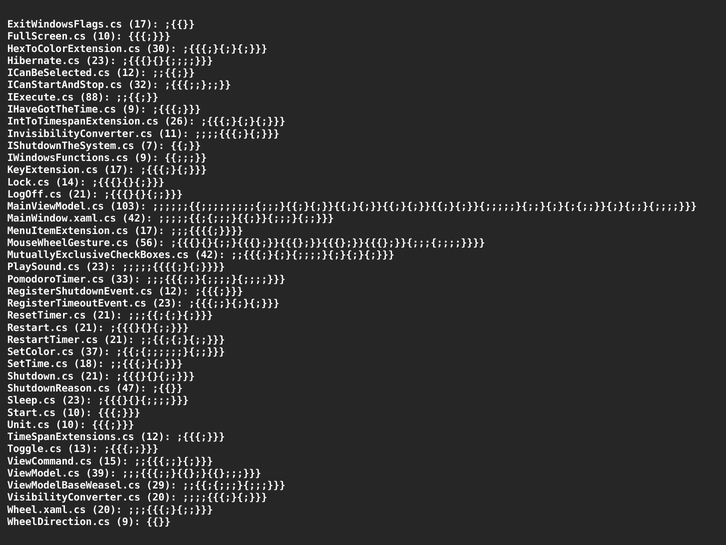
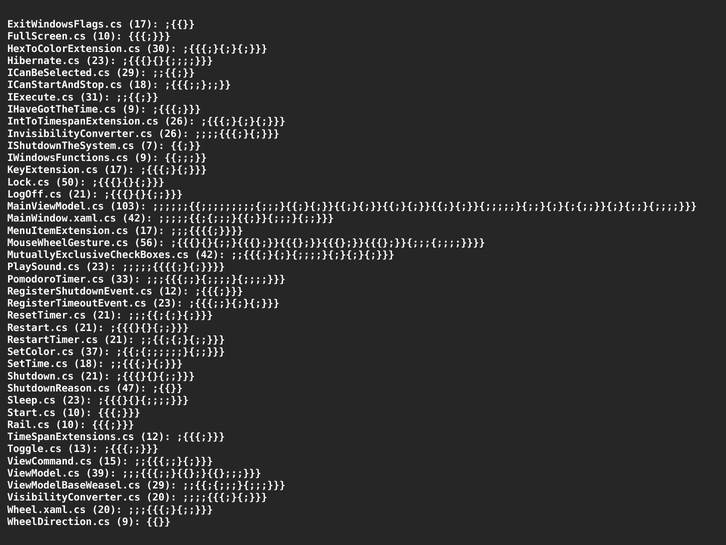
ICanBeSelected.cs 12: 12 -> 29 (131, 73)
ICanStartAndStop.cs 32: 32 -> 18 (143, 85)
88: 88 -> 31 (95, 97)
InvisibilityConverter.cs 11: 11 -> 26 (174, 134)
14: 14 -> 50 (71, 182)
Unit.cs: Unit.cs -> Rail.cs (28, 424)
